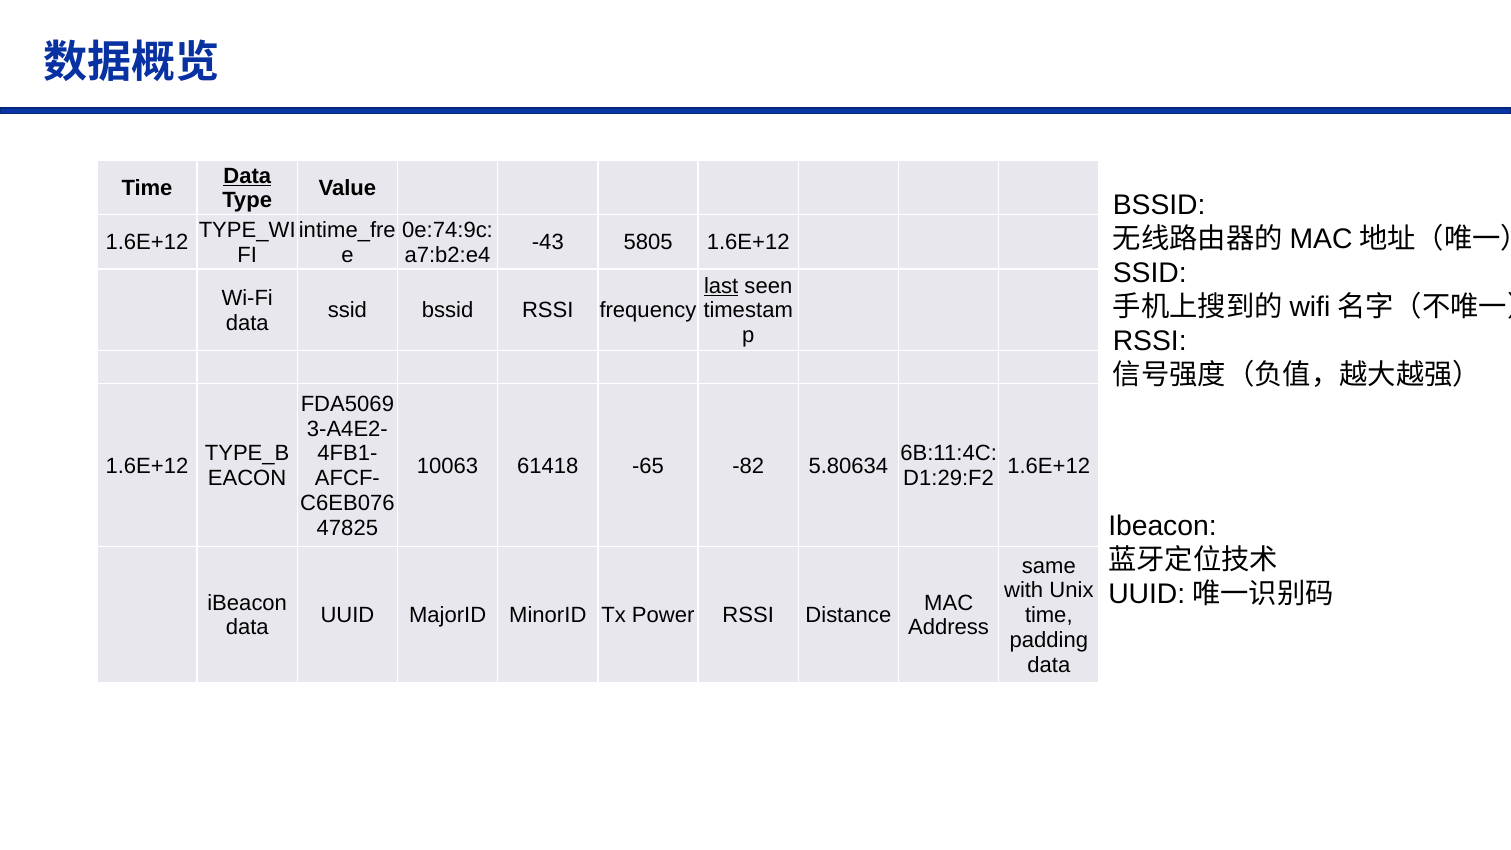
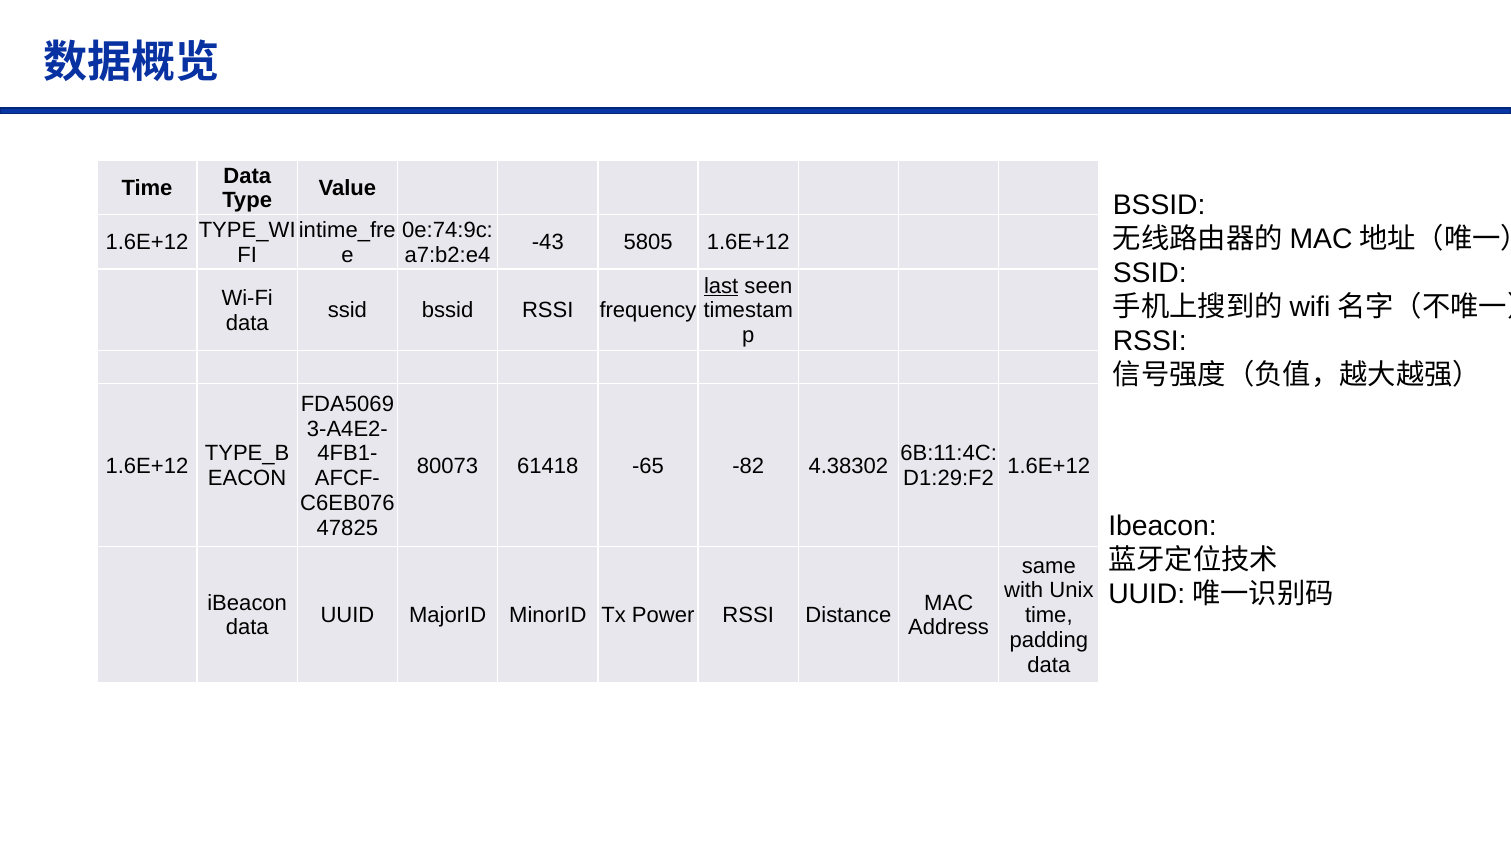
Data underline: present -> none (247, 176)
10063: 10063 -> 80073 (448, 466)
5.80634: 5.80634 -> 4.38302 (848, 466)
